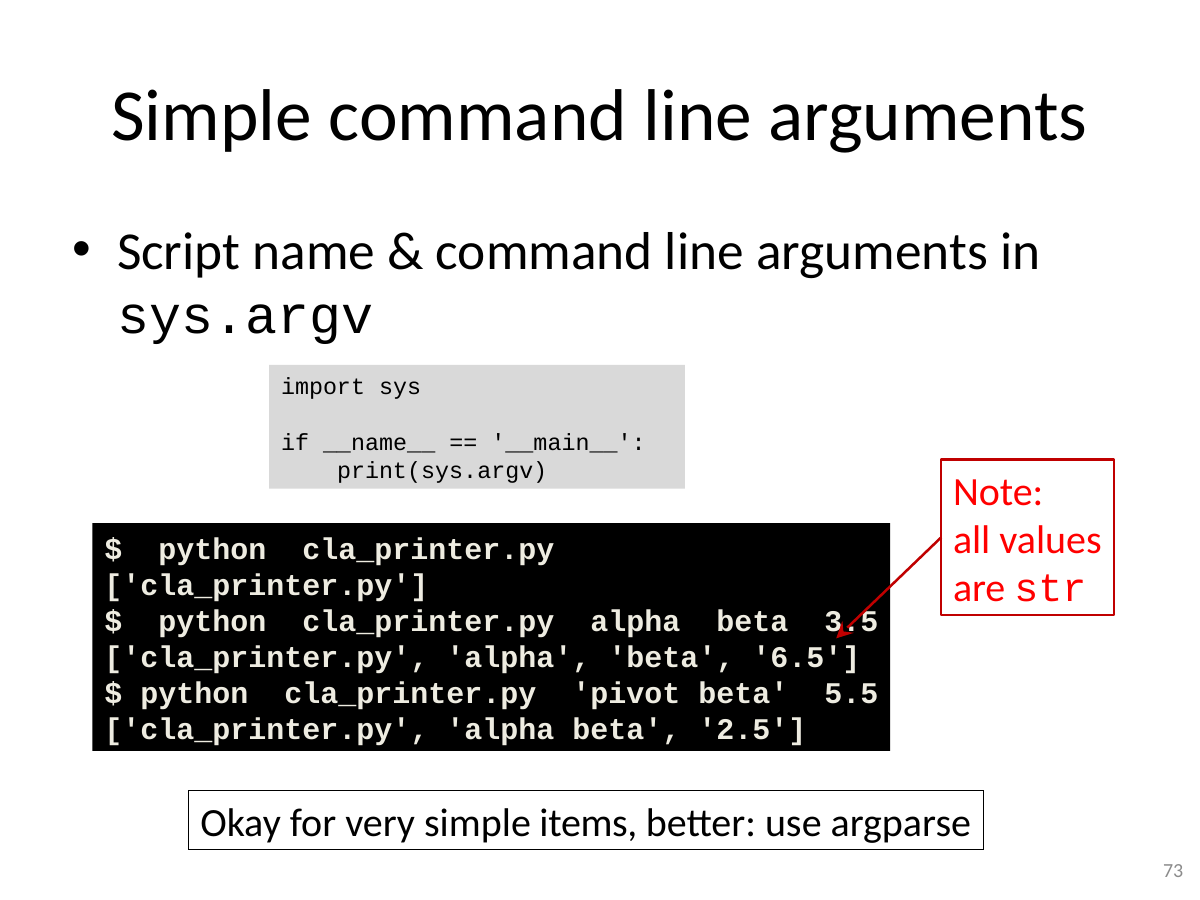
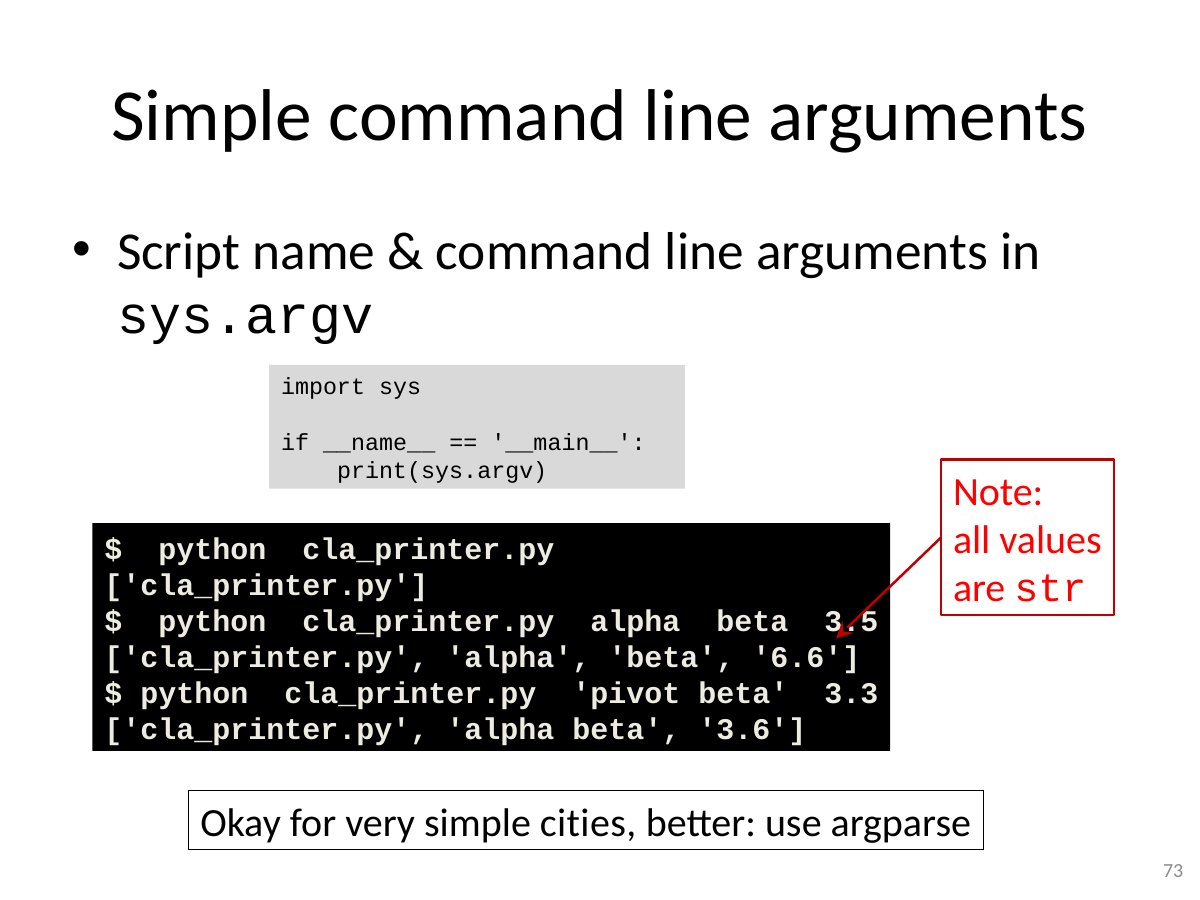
6.5: 6.5 -> 6.6 (806, 657)
5.5: 5.5 -> 3.3 (851, 693)
2.5: 2.5 -> 3.6 (752, 729)
items: items -> cities (588, 823)
